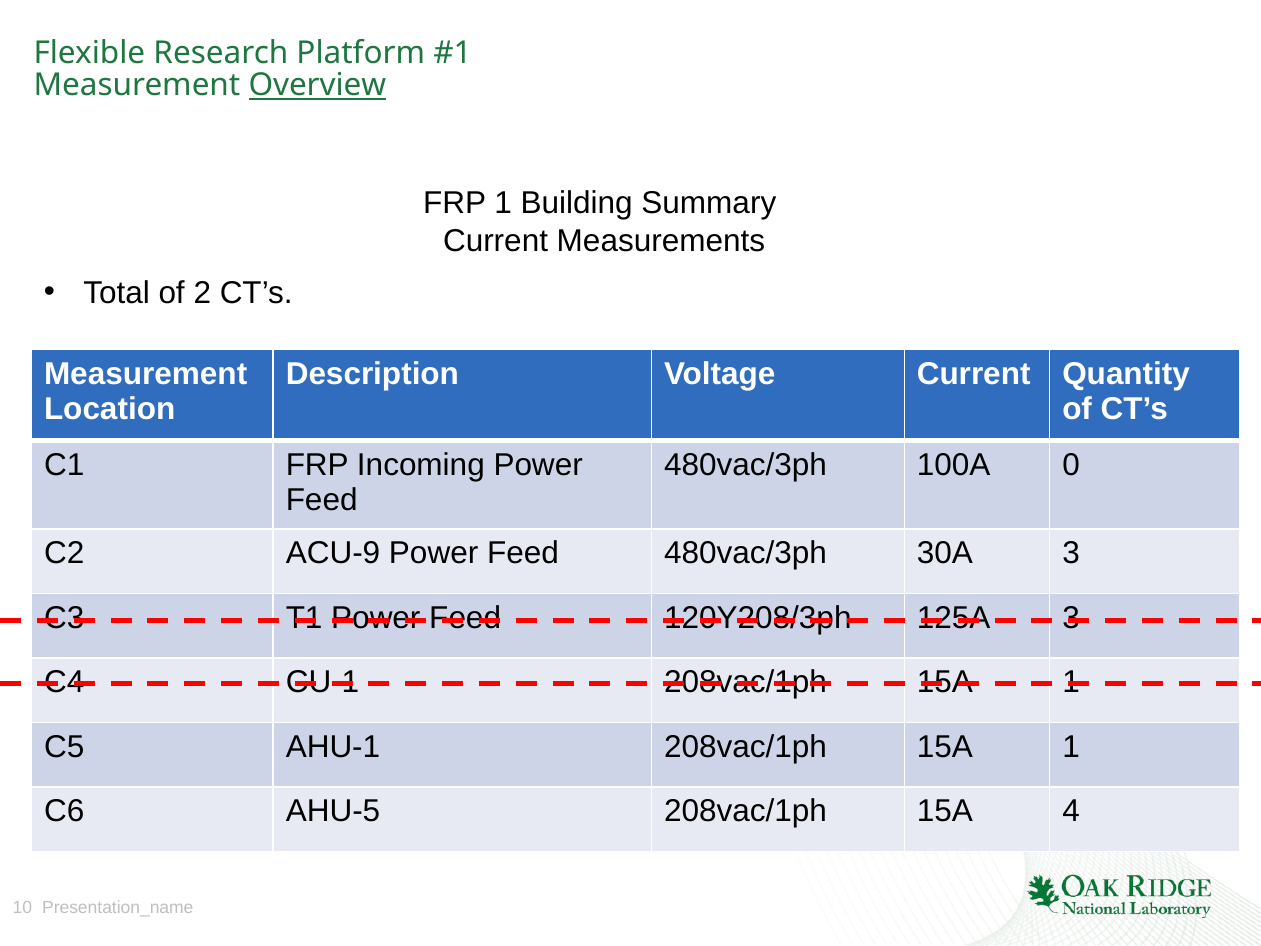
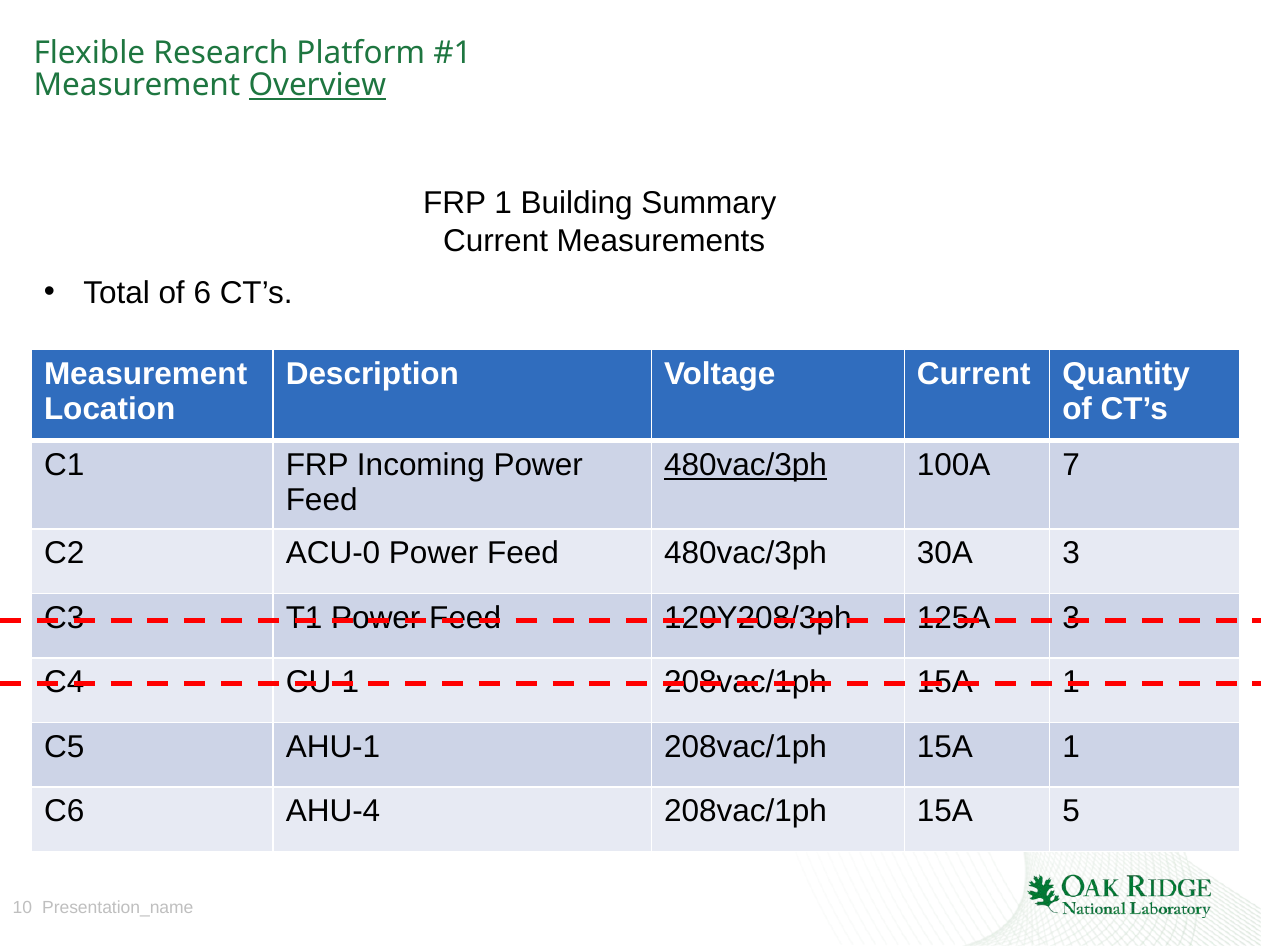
2: 2 -> 6 (202, 293)
480vac/3ph underline: none -> present (746, 465)
0: 0 -> 7 (1071, 465)
ACU-9: ACU-9 -> ACU-0 (333, 553)
AHU-5: AHU-5 -> AHU-4 (333, 811)
4: 4 -> 5 (1071, 811)
